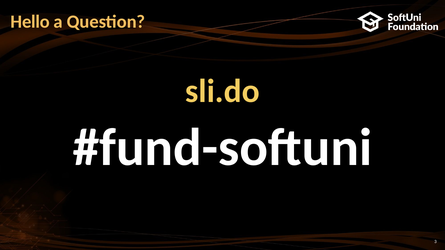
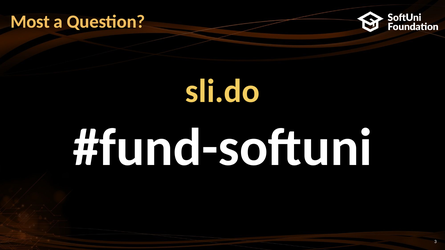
Hello: Hello -> Most (30, 22)
